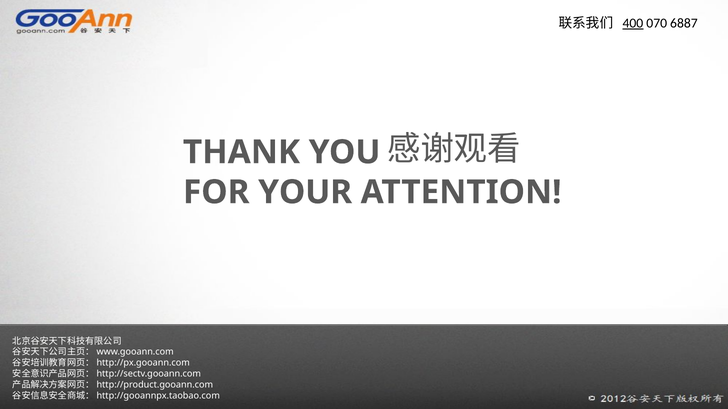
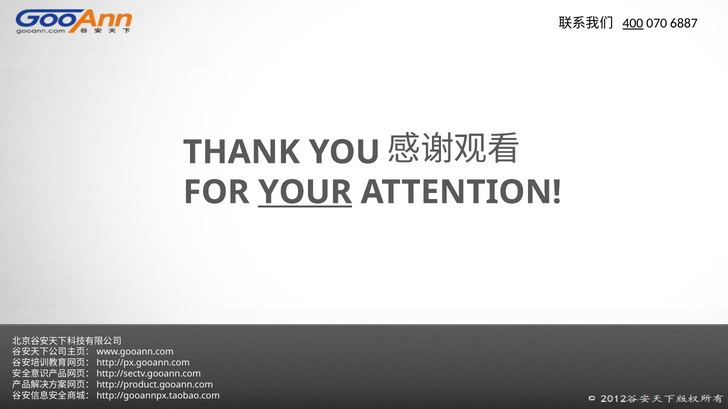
YOUR underline: none -> present (305, 192)
